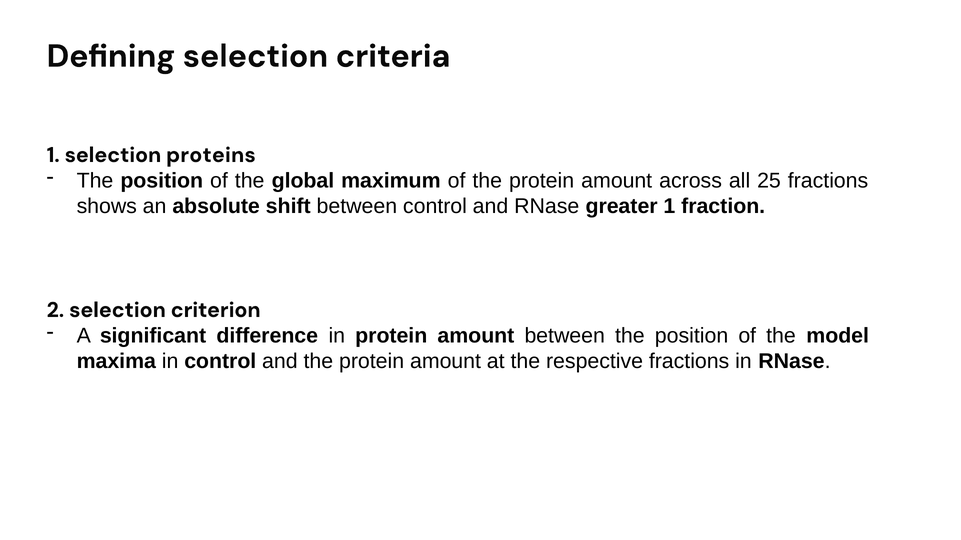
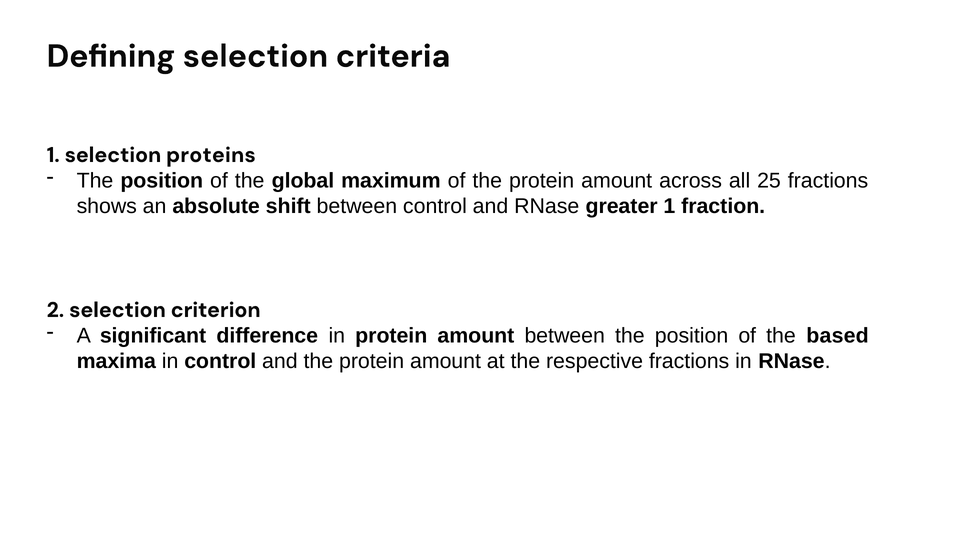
model: model -> based (838, 336)
